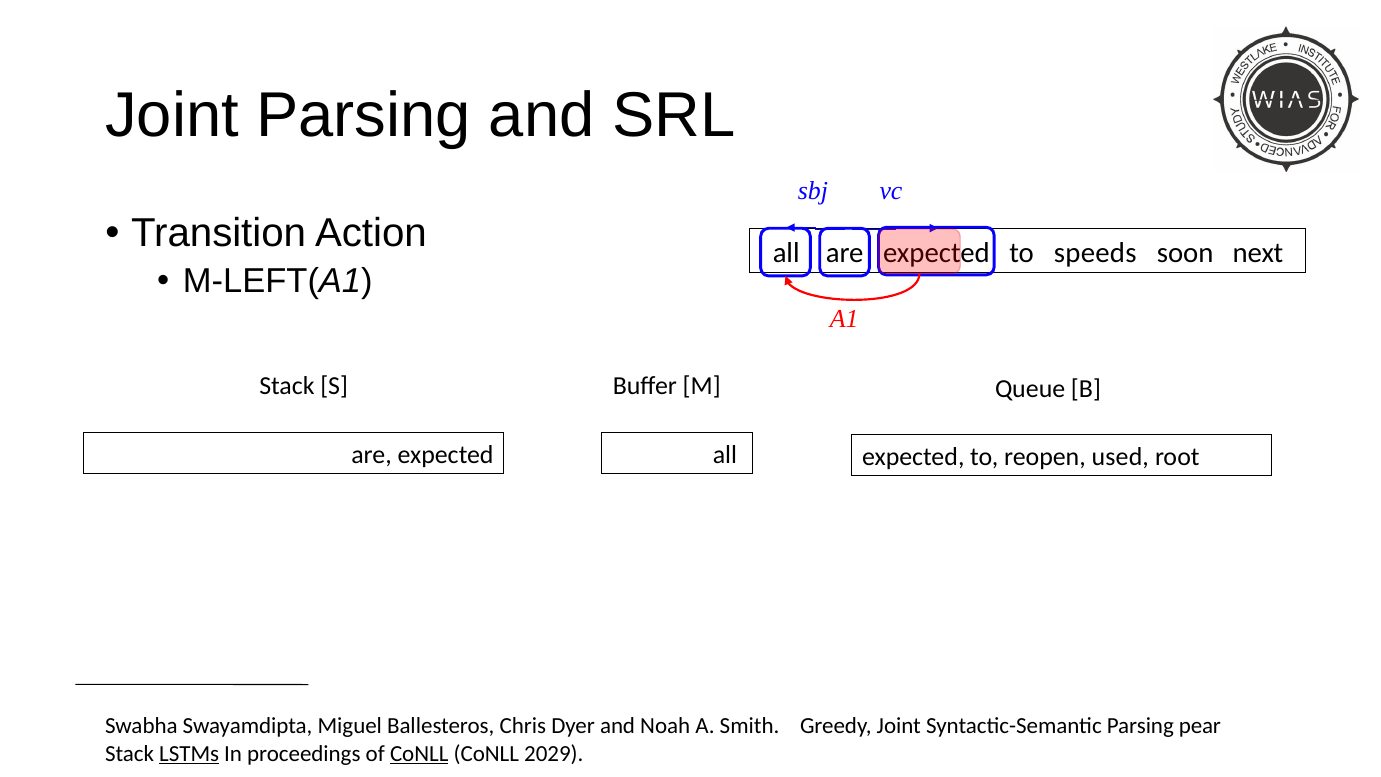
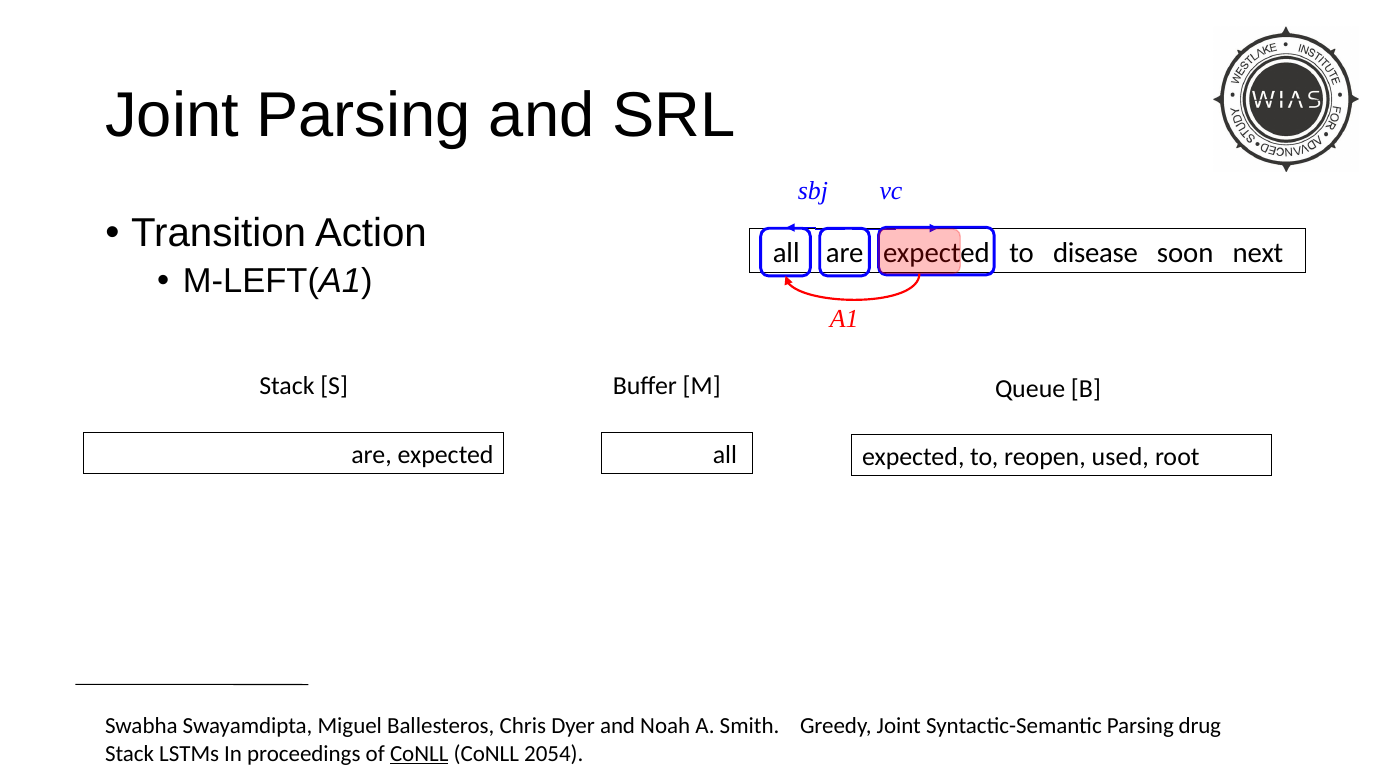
speeds: speeds -> disease (1096, 253)
pear: pear -> drug (1200, 726)
LSTMs underline: present -> none (189, 754)
2029: 2029 -> 2054 (554, 754)
